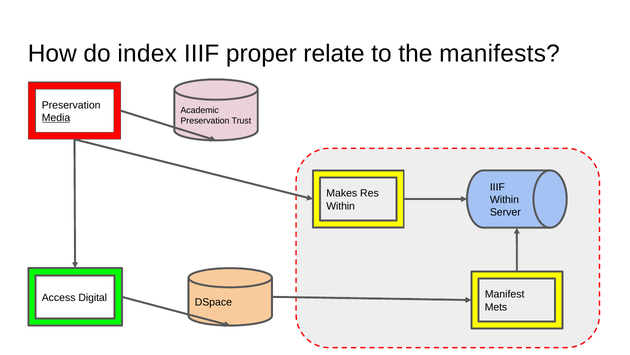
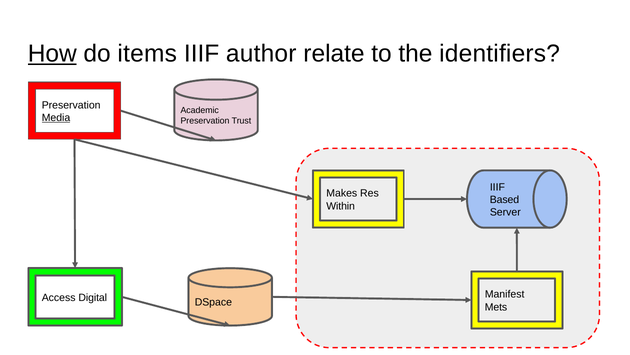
How underline: none -> present (52, 53)
index: index -> items (147, 53)
proper: proper -> author (261, 53)
manifests: manifests -> identifiers (500, 53)
Within: Within -> Based (505, 199)
